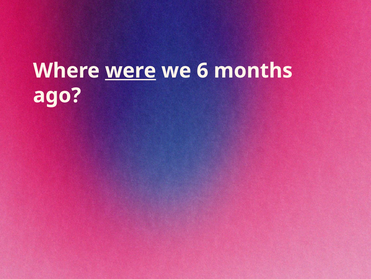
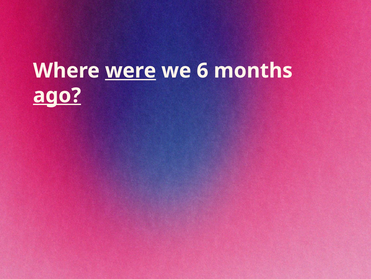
ago underline: none -> present (57, 95)
